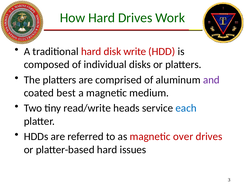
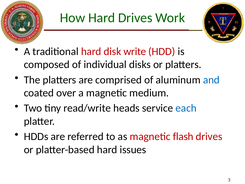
and colour: purple -> blue (211, 80)
best: best -> over (66, 93)
over: over -> flash (183, 136)
